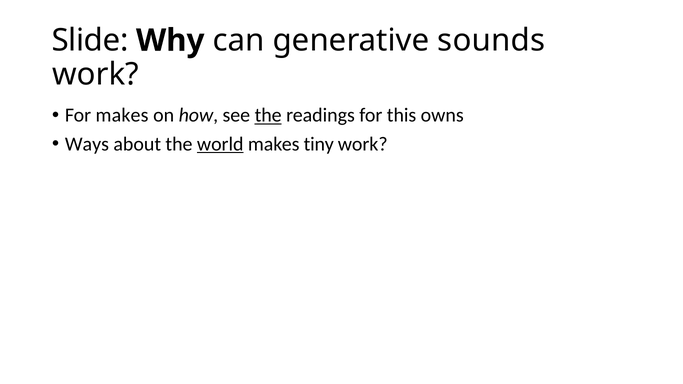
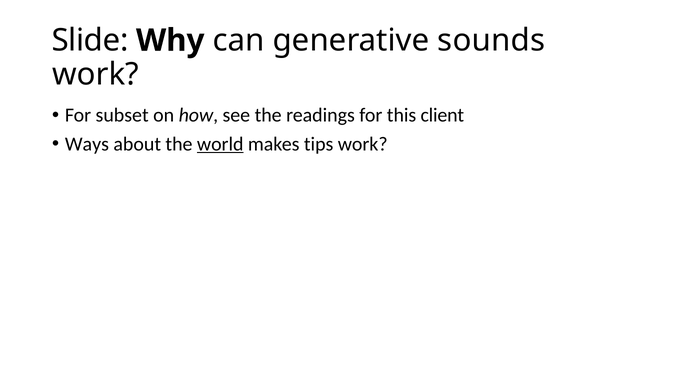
For makes: makes -> subset (122, 115)
the underline: present -> none (268, 115)
owns: owns -> client (442, 115)
tiny: tiny -> tips (319, 144)
